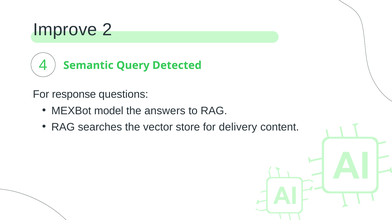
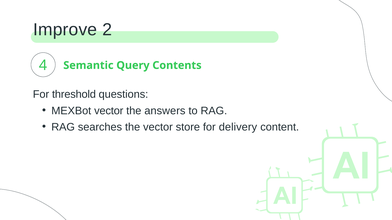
Detected: Detected -> Contents (177, 66)
response: response -> threshold (74, 95)
MEXBot model: model -> vector (109, 111)
